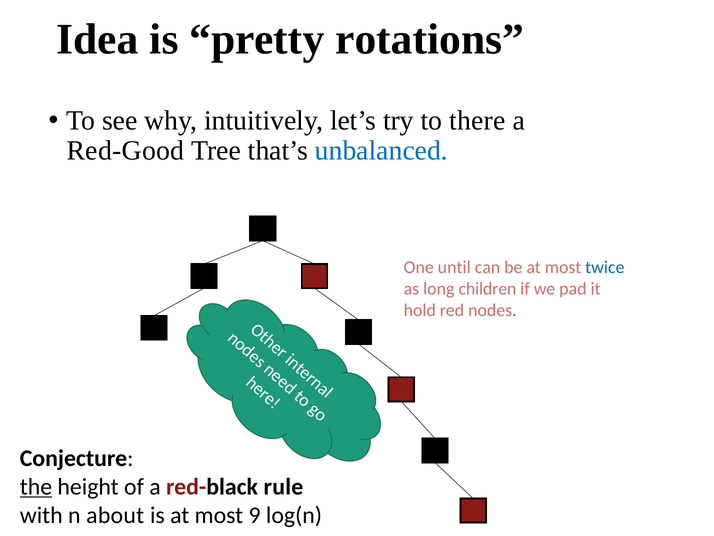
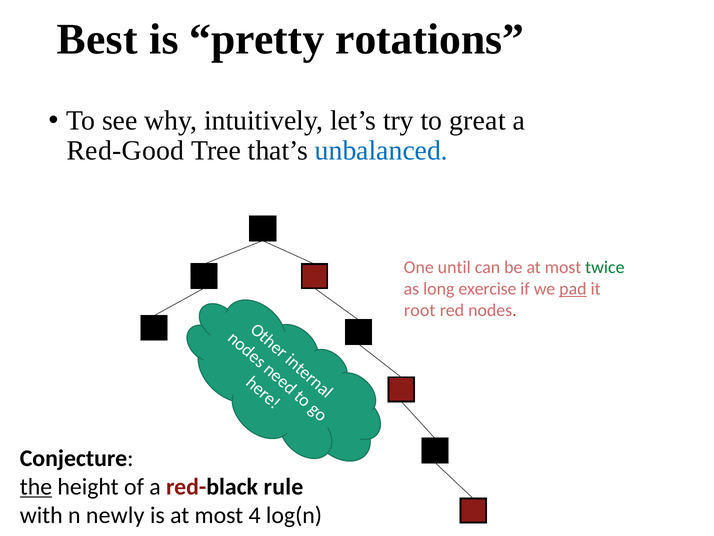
Idea: Idea -> Best (97, 40)
there: there -> great (477, 120)
twice colour: blue -> green (605, 267)
children: children -> exercise (487, 289)
pad underline: none -> present (573, 289)
hold: hold -> root (420, 310)
about: about -> newly (115, 515)
9: 9 -> 4 (255, 515)
